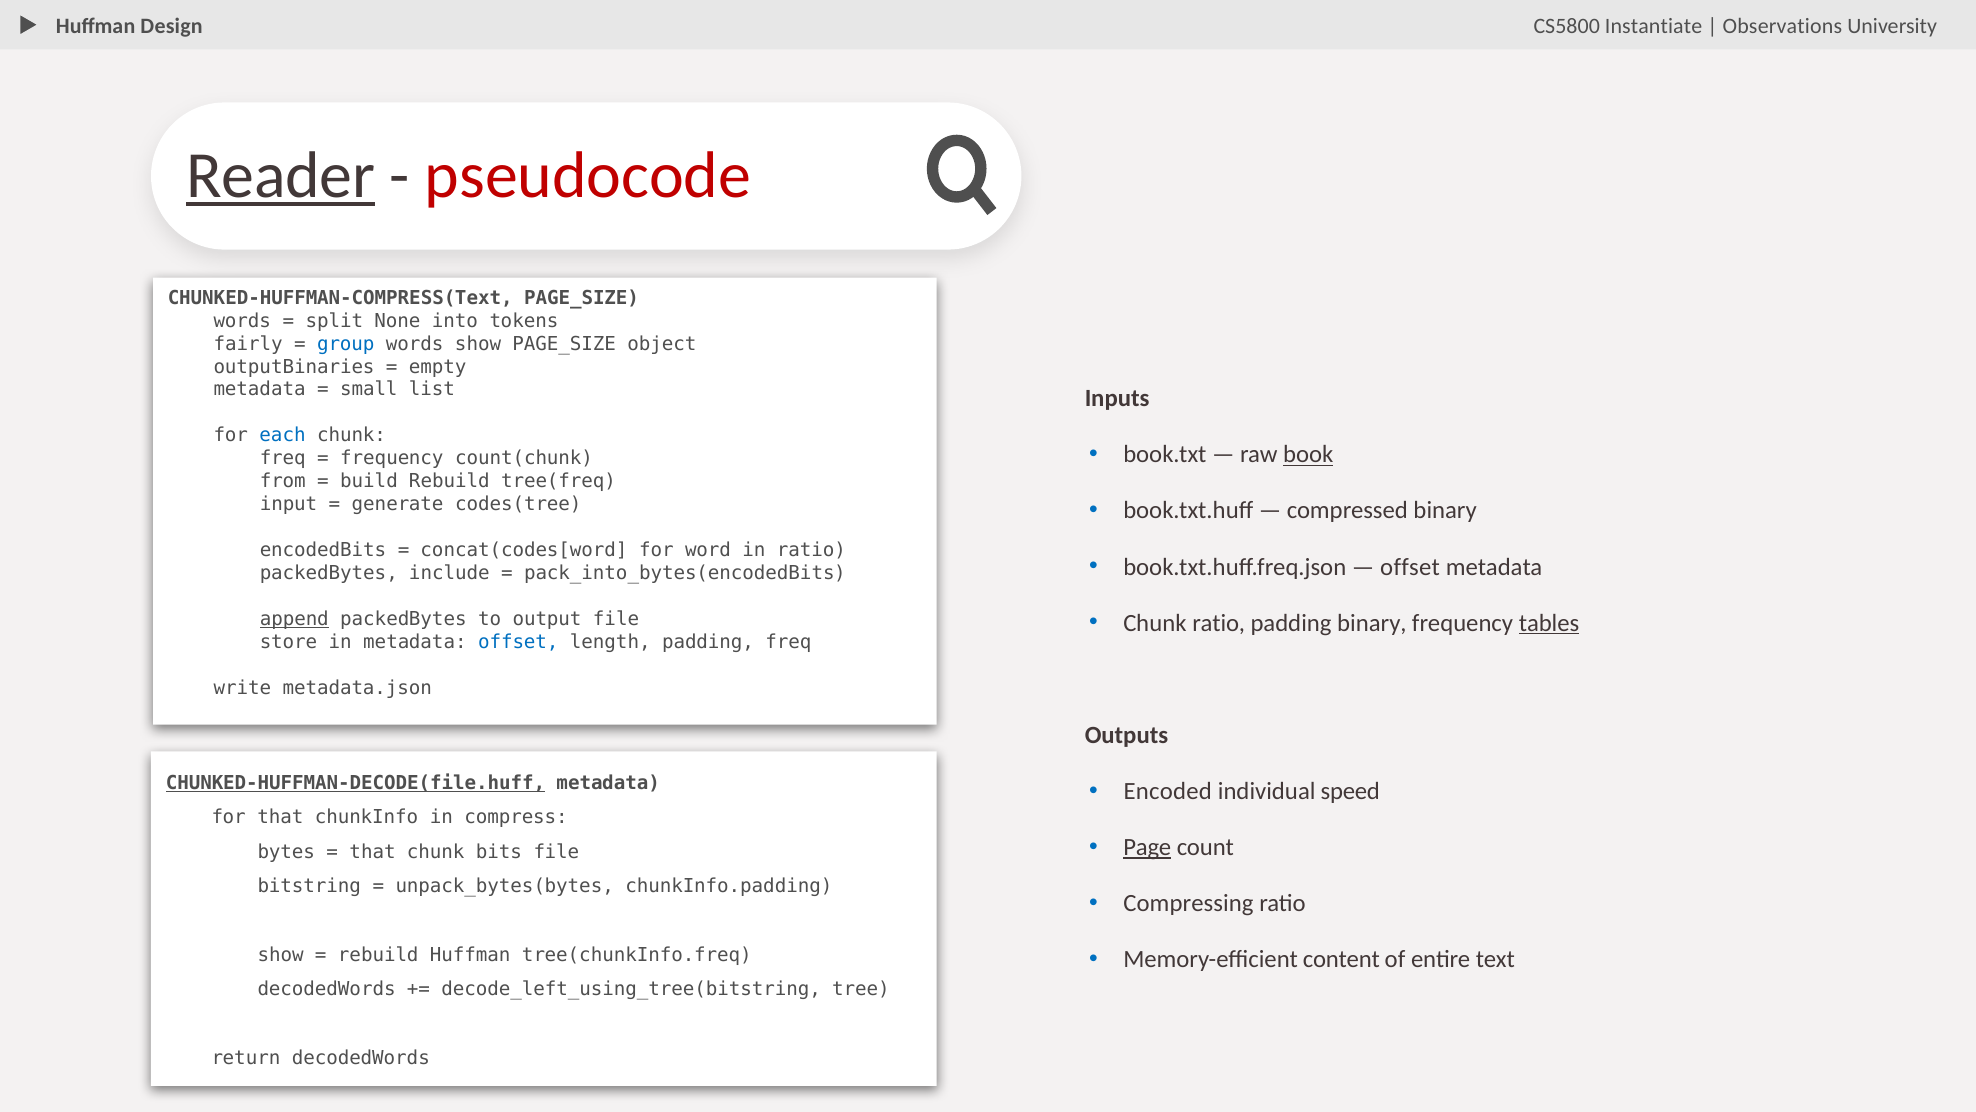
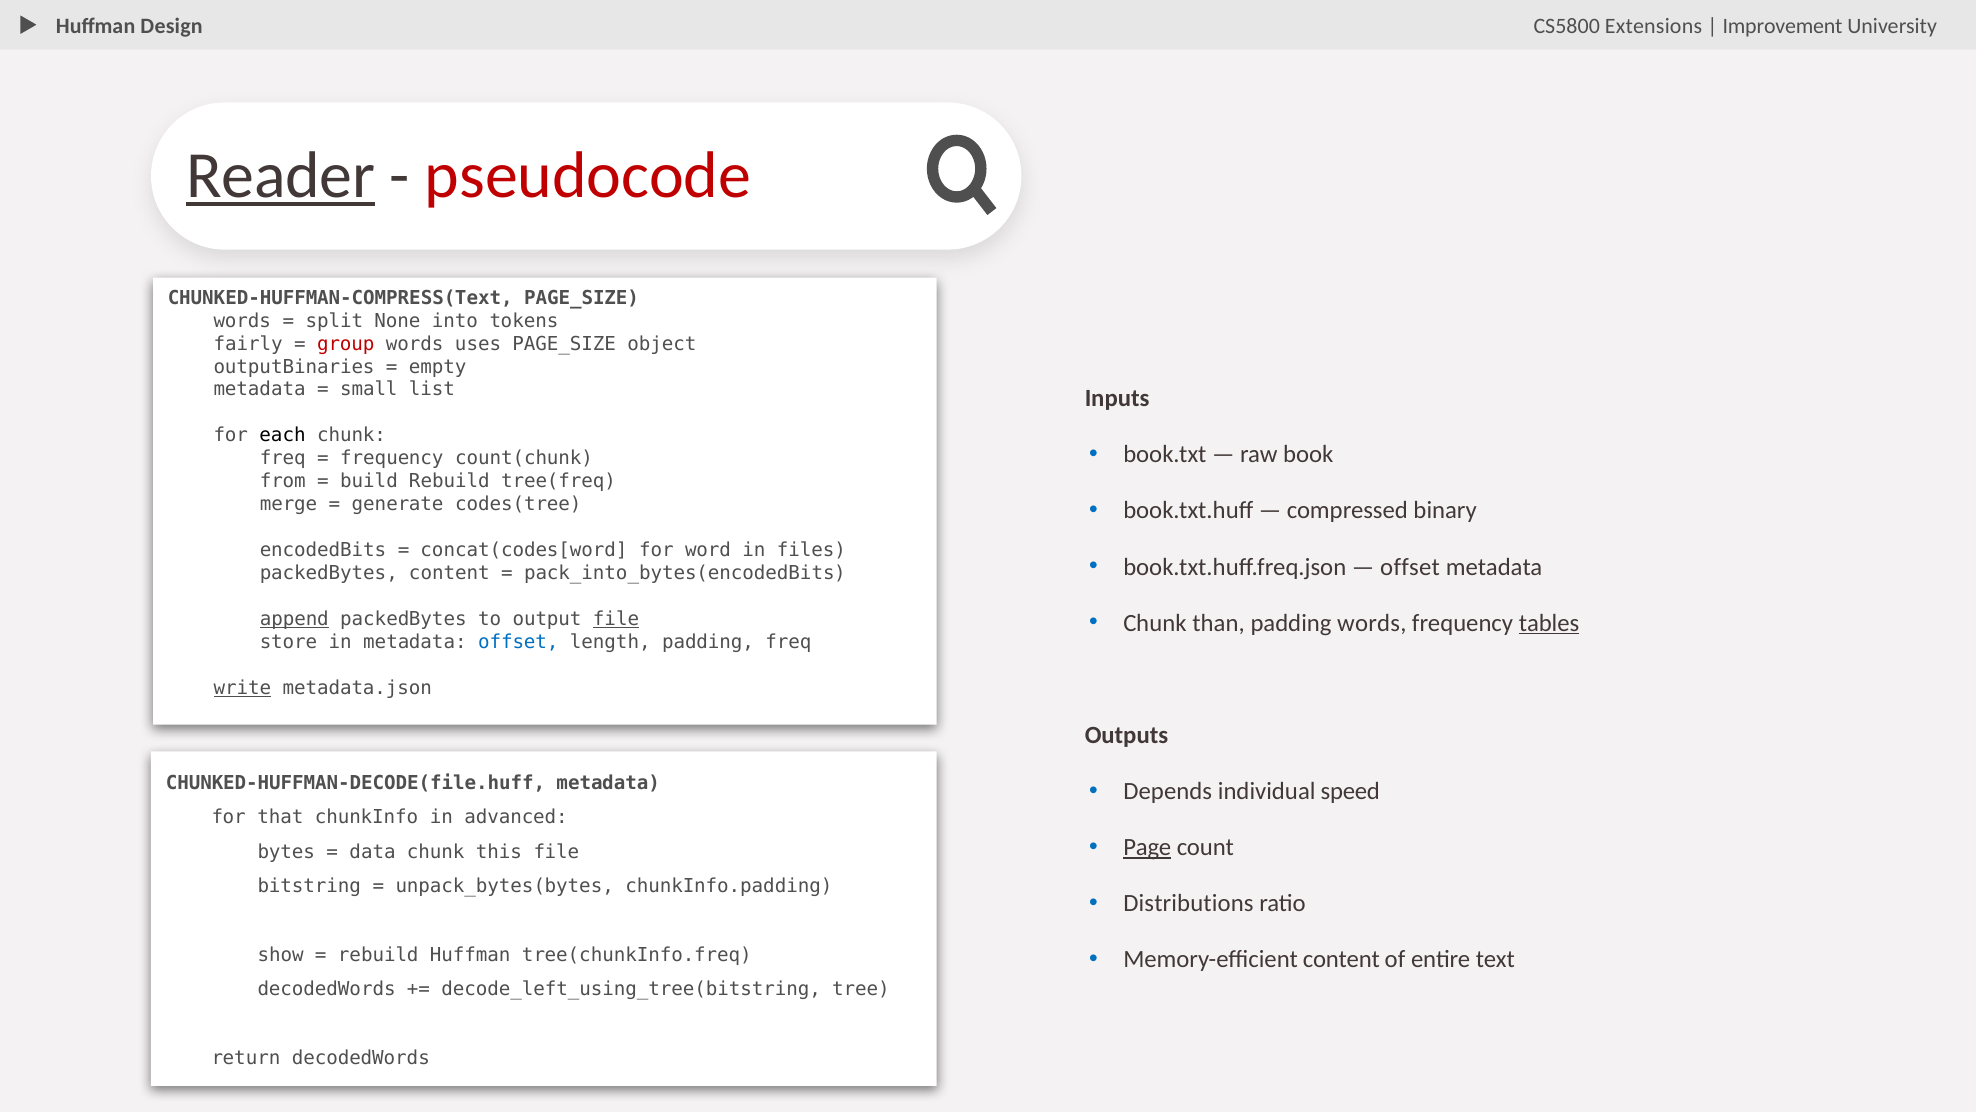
Instantiate: Instantiate -> Extensions (1654, 26)
Observations: Observations -> Improvement (1783, 26)
group colour: blue -> red (346, 344)
words show: show -> uses (478, 344)
each colour: blue -> black (283, 435)
book underline: present -> none (1308, 454)
input: input -> merge (289, 504)
in ratio: ratio -> files (811, 550)
packedBytes include: include -> content (449, 573)
Chunk ratio: ratio -> than (1219, 623)
padding binary: binary -> words (1372, 623)
file underline: none -> present (616, 619)
write underline: none -> present (242, 688)
CHUNKED-HUFFMAN-DECODE(file.huff underline: present -> none (355, 783)
Encoded: Encoded -> Depends (1168, 791)
compress: compress -> advanced (516, 817)
that: that -> data (373, 852)
bits: bits -> this (499, 852)
Compressing: Compressing -> Distributions (1188, 903)
